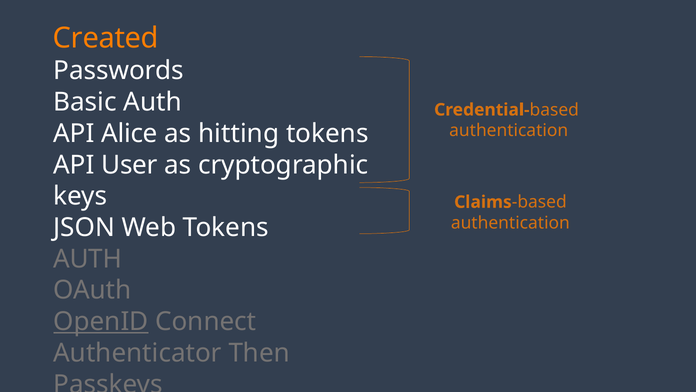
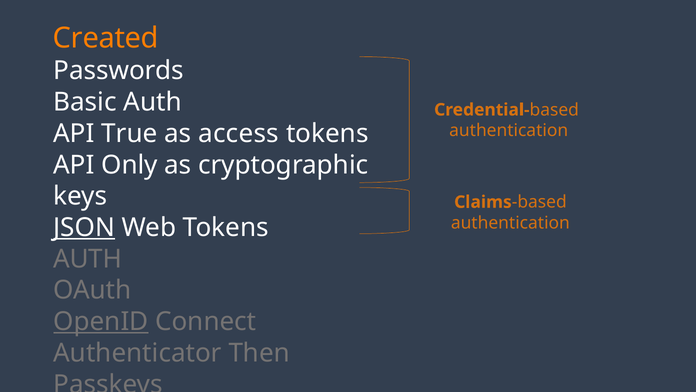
Alice: Alice -> True (129, 133)
hitting: hitting -> access (239, 133)
User: User -> Only (129, 165)
JSON underline: none -> present (84, 227)
